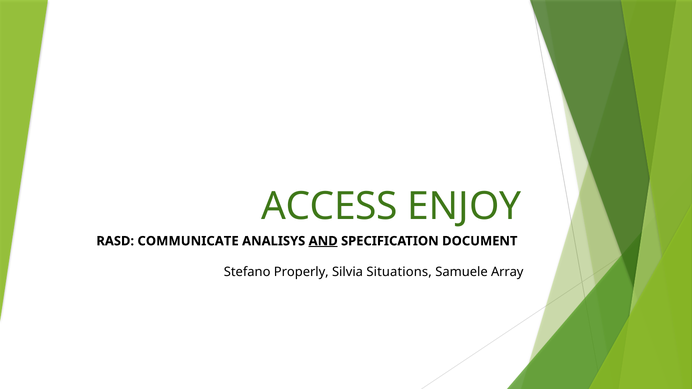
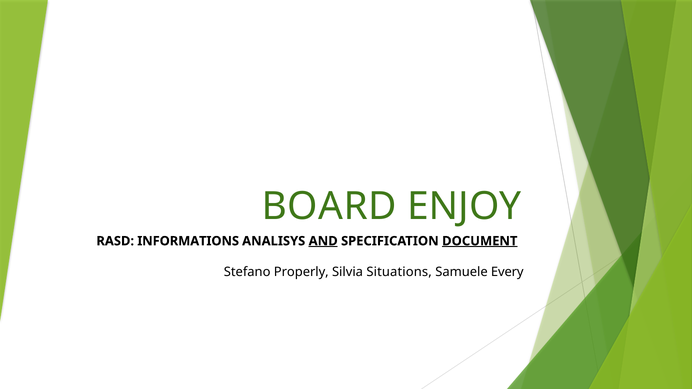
ACCESS: ACCESS -> BOARD (329, 207)
COMMUNICATE: COMMUNICATE -> INFORMATIONS (188, 241)
DOCUMENT underline: none -> present (480, 241)
Array: Array -> Every (507, 272)
